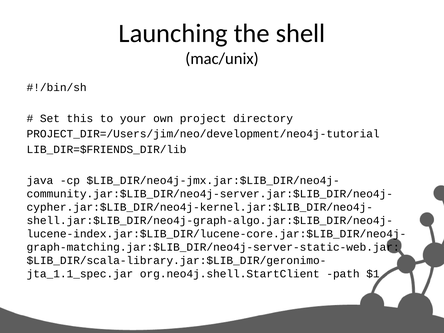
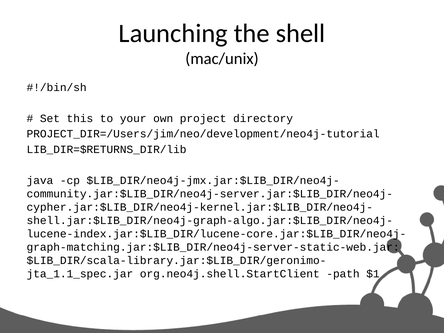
LIB_DIR=$FRIENDS_DIR/lib: LIB_DIR=$FRIENDS_DIR/lib -> LIB_DIR=$RETURNS_DIR/lib (107, 150)
